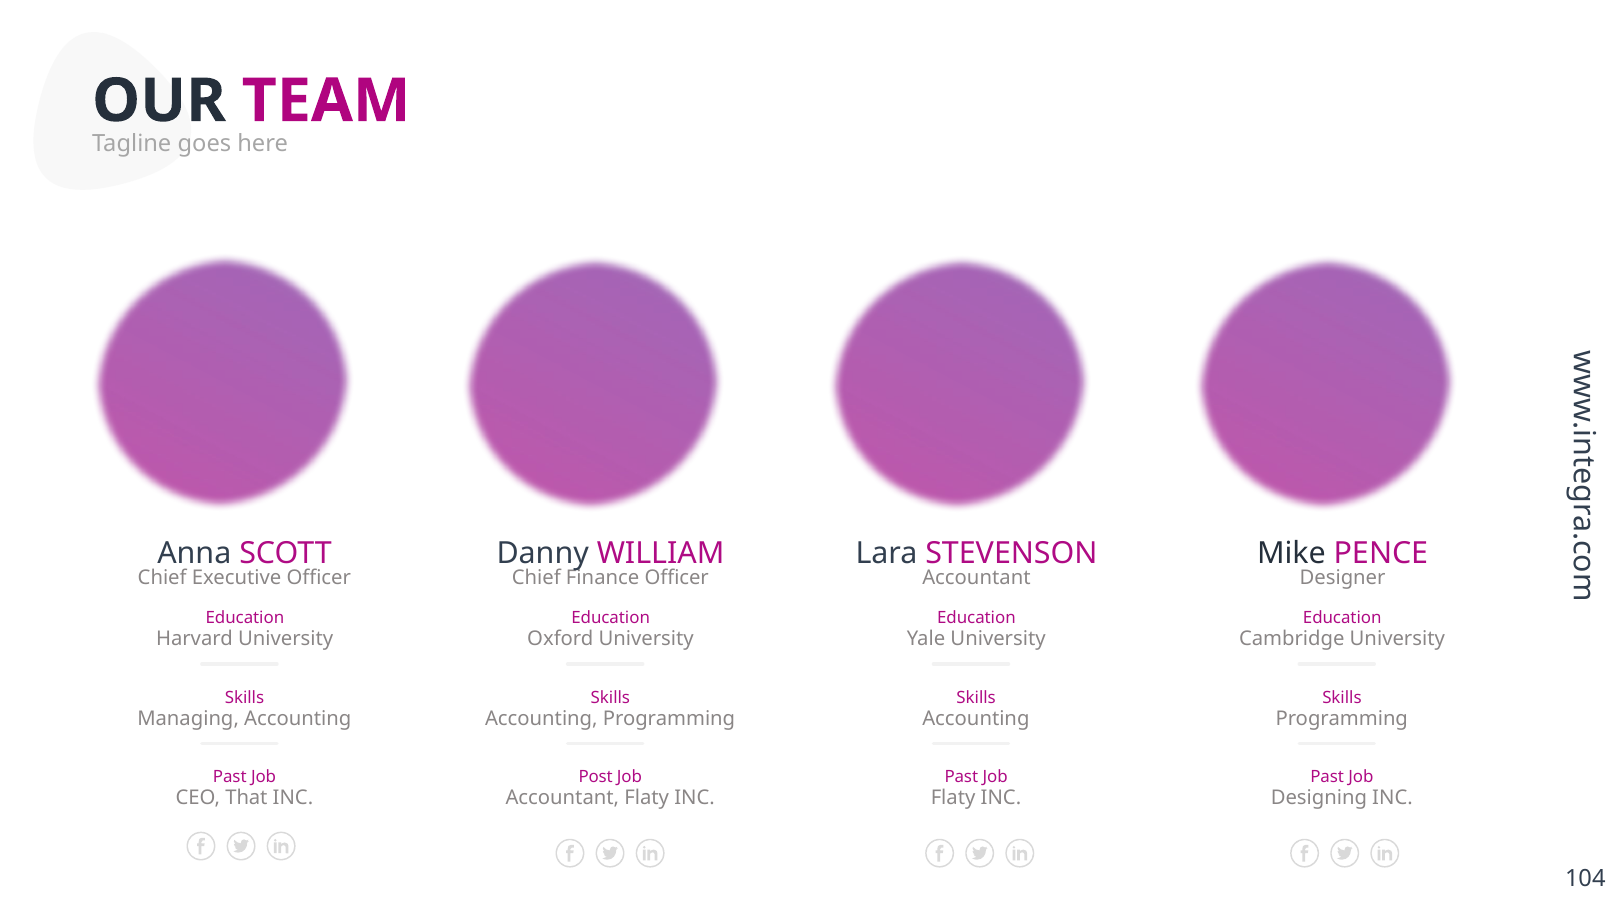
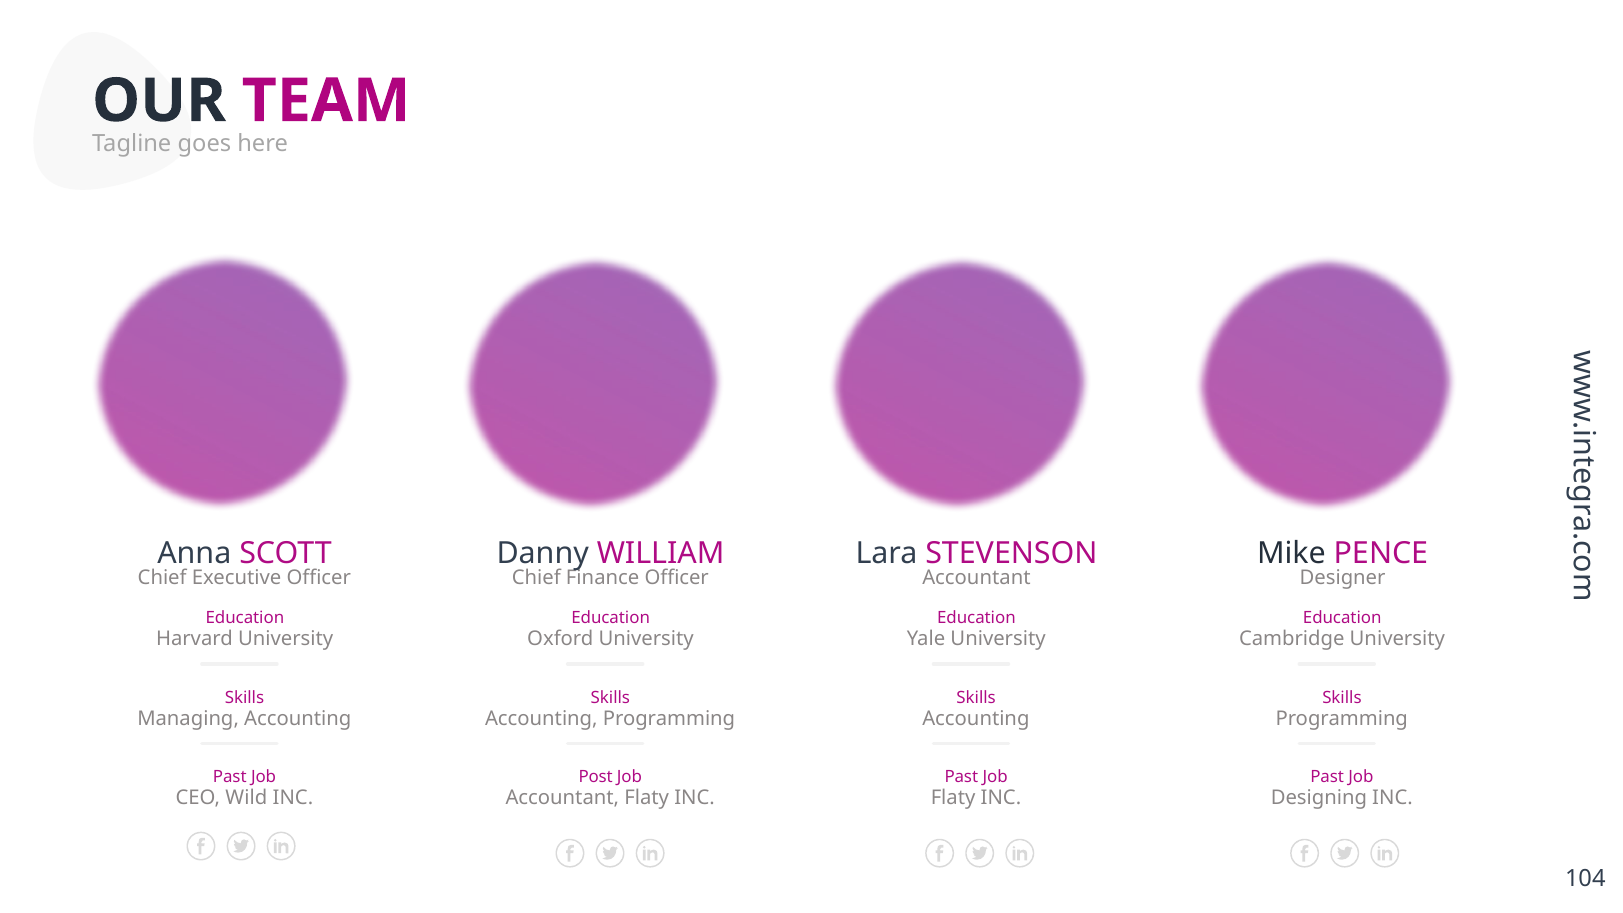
That: That -> Wild (246, 797)
